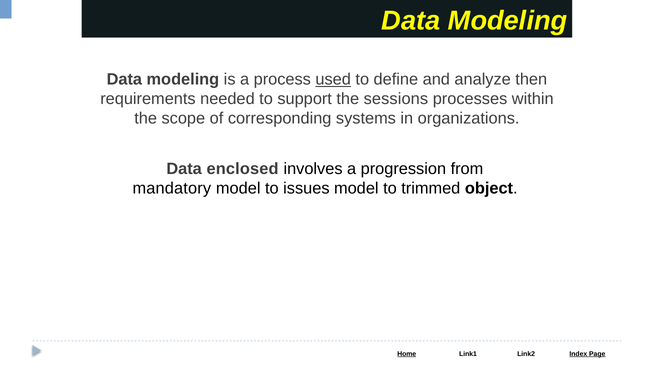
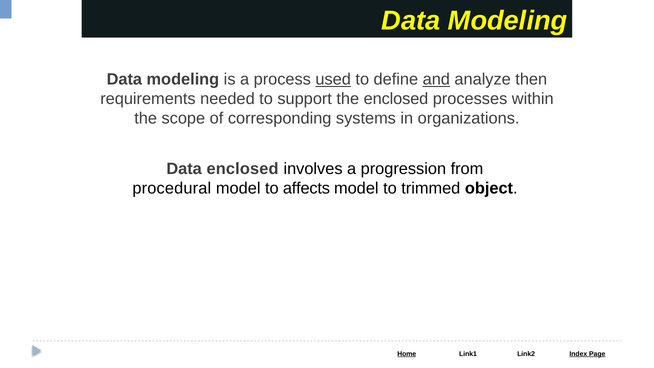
and underline: none -> present (436, 79)
the sessions: sessions -> enclosed (396, 99)
mandatory: mandatory -> procedural (172, 188)
issues: issues -> affects (306, 188)
